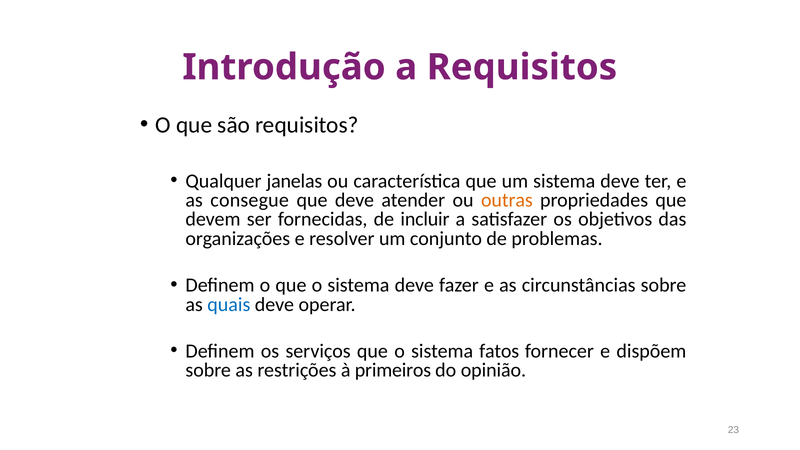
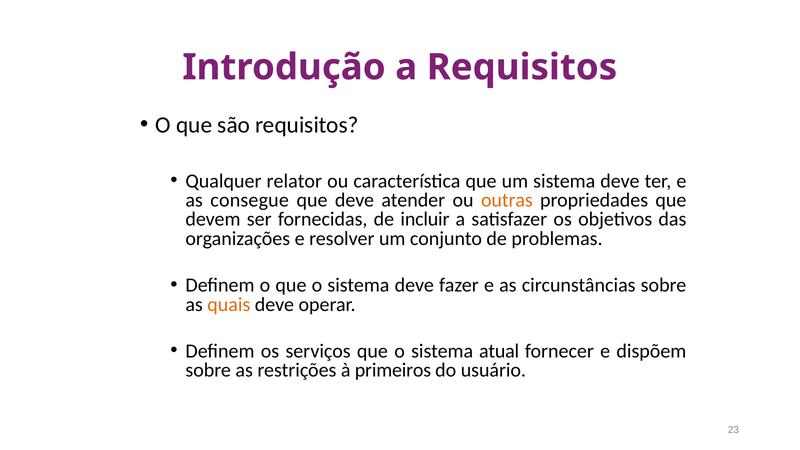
janelas: janelas -> relator (294, 181)
quais colour: blue -> orange (229, 304)
fatos: fatos -> atual (499, 351)
opinião: opinião -> usuário (493, 370)
